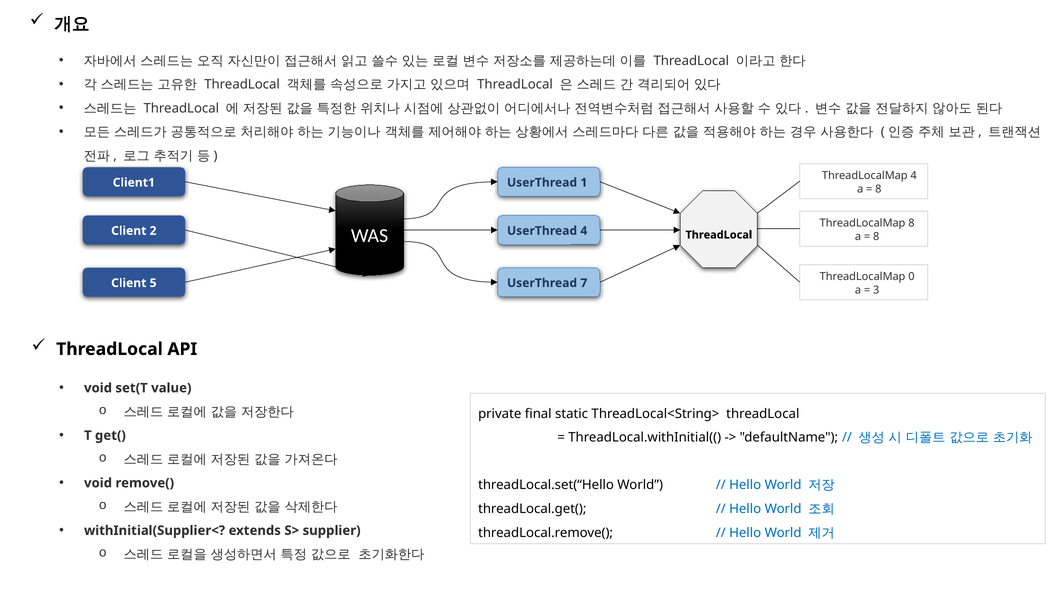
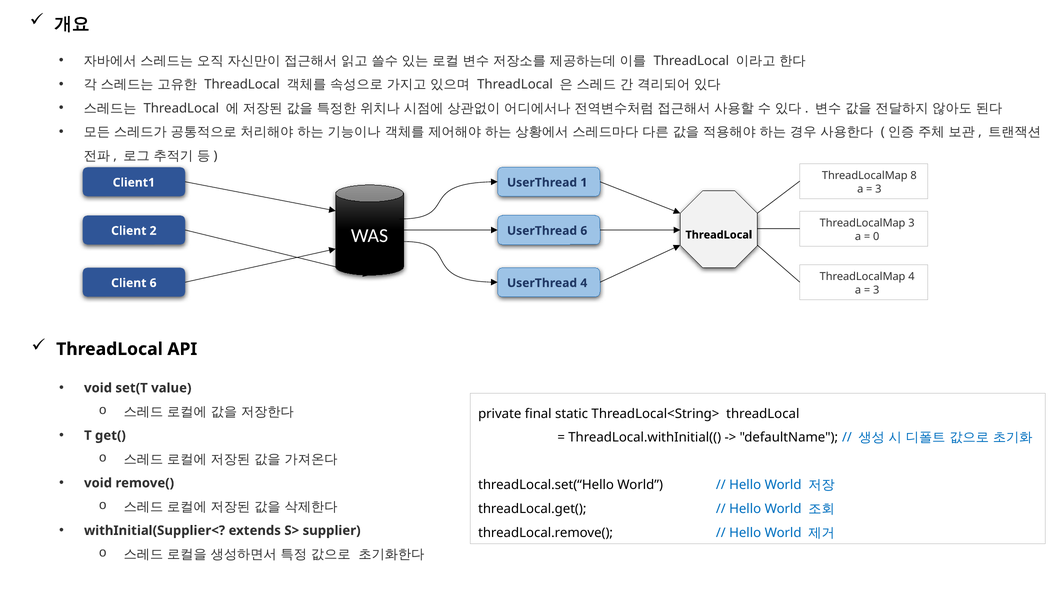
ThreadLocalMap 4: 4 -> 8 (914, 176)
8: 8 -> 3 (878, 189)
ThreadLocalMap 8: 8 -> 3 (911, 224)
UserThread 4: 4 -> 6 (584, 231)
8: 8 -> 0 (876, 237)
ThreadLocalMap 0: 0 -> 4 (911, 277)
Client 5: 5 -> 6 (153, 283)
UserThread 7: 7 -> 4 (584, 283)
